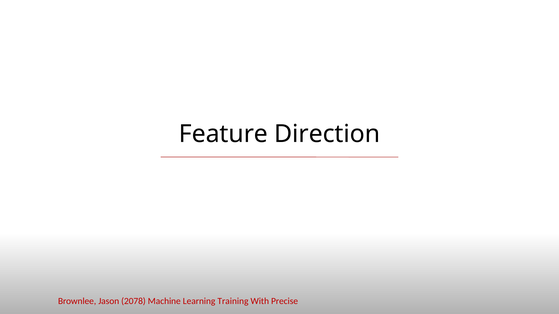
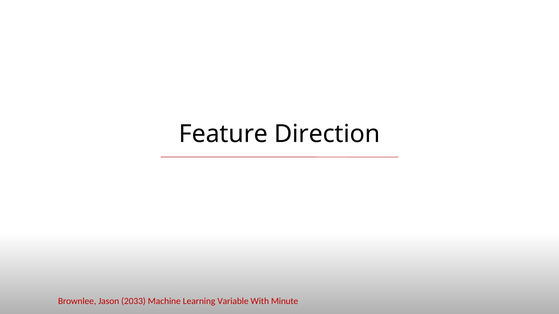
2078: 2078 -> 2033 (133, 302)
Training: Training -> Variable (233, 302)
Precise: Precise -> Minute (285, 302)
